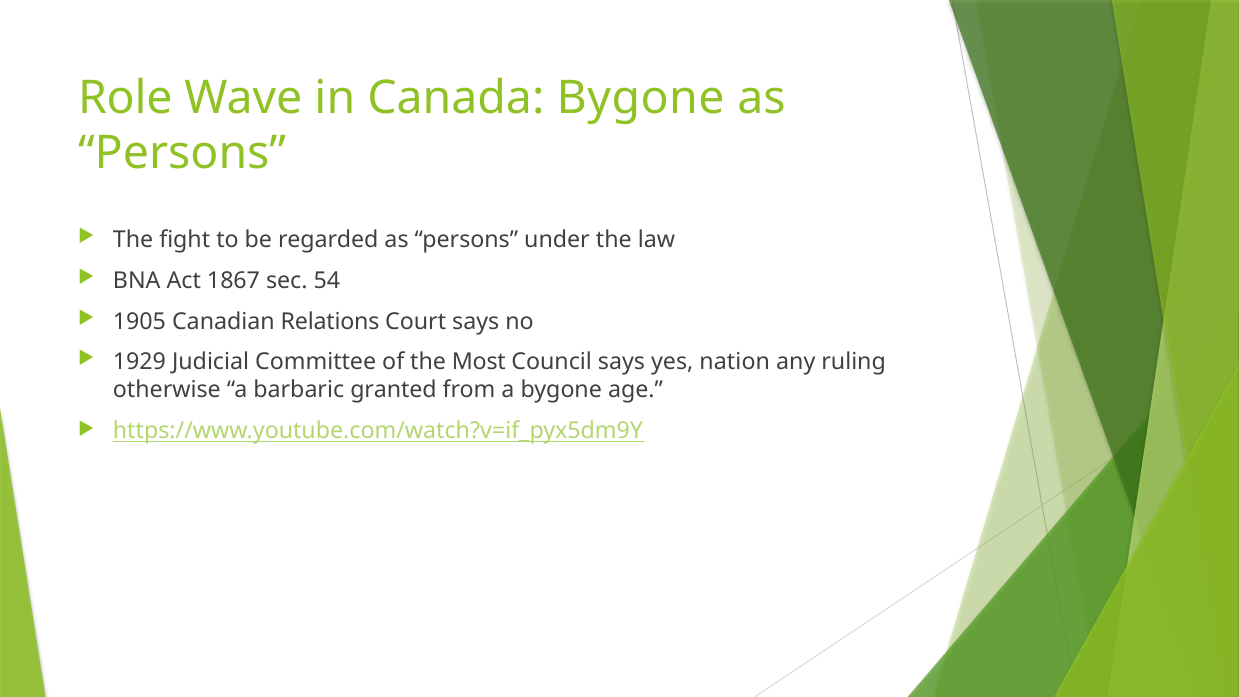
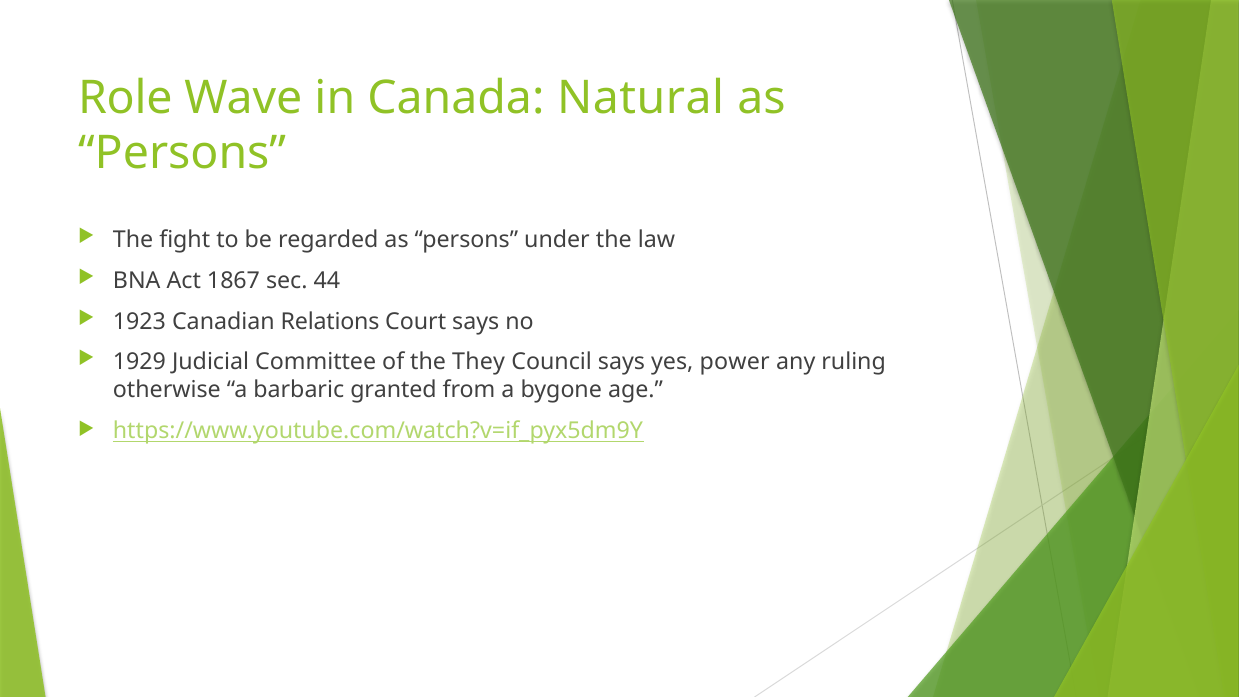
Canada Bygone: Bygone -> Natural (641, 98)
54: 54 -> 44 (327, 281)
1905: 1905 -> 1923 (140, 321)
Most: Most -> They (479, 362)
nation: nation -> power (735, 362)
